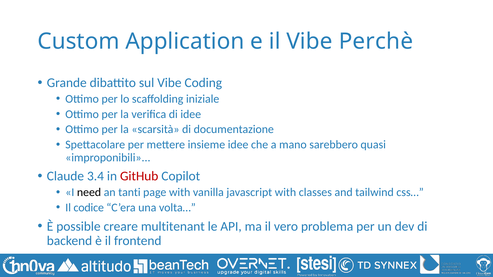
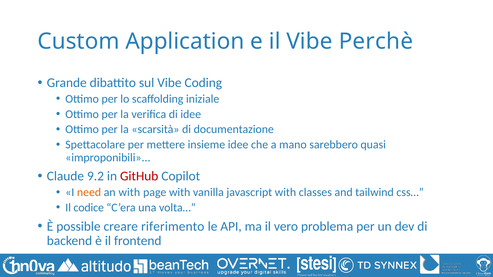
3.4: 3.4 -> 9.2 (96, 176)
need colour: black -> orange (89, 193)
an tanti: tanti -> with (129, 193)
multitenant: multitenant -> riferimento (173, 227)
